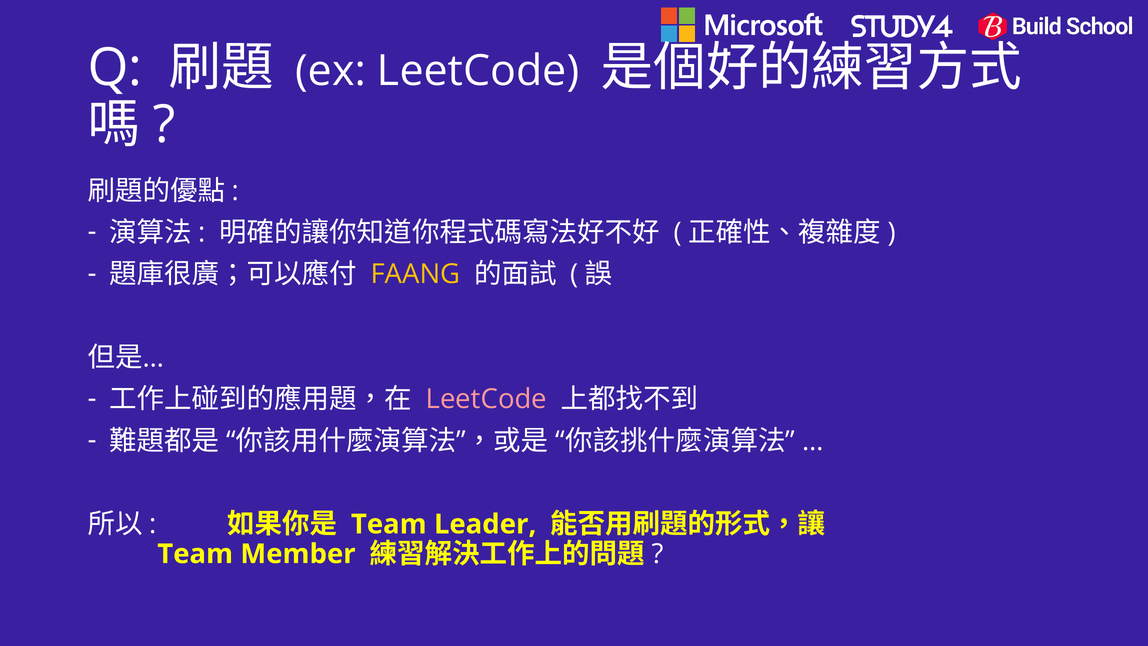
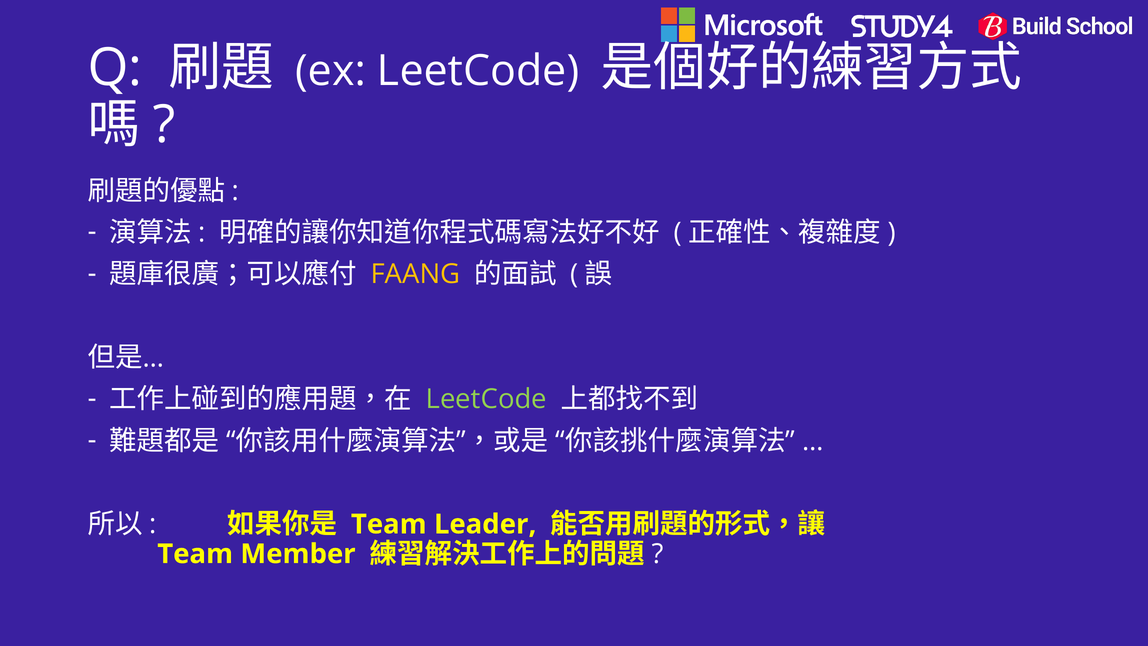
LeetCode colour: pink -> light green (486, 399)
